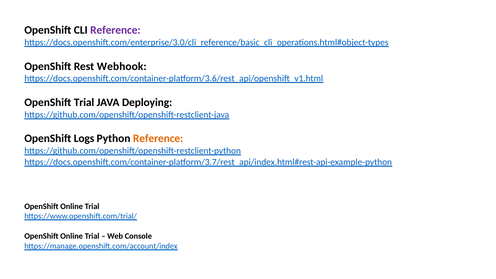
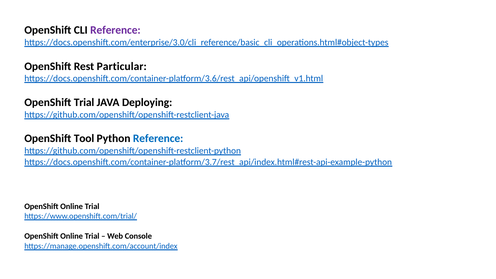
Webhook: Webhook -> Particular (122, 66)
Logs: Logs -> Tool (84, 139)
Reference colour: orange -> blue (158, 139)
